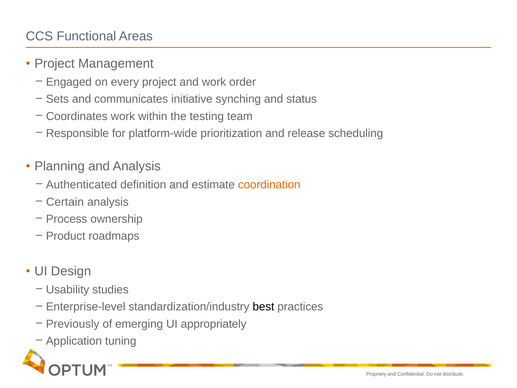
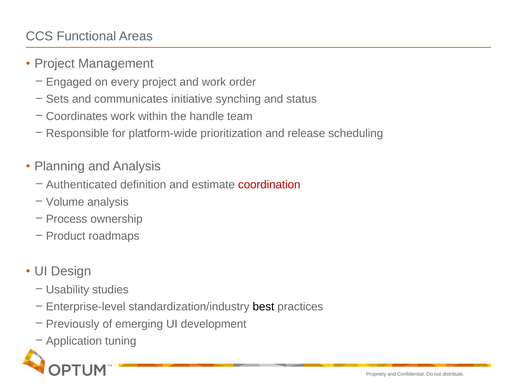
testing: testing -> handle (207, 116)
coordination colour: orange -> red (269, 185)
Certain: Certain -> Volume (65, 202)
appropriately: appropriately -> development (214, 324)
